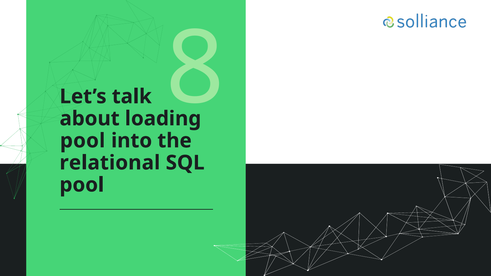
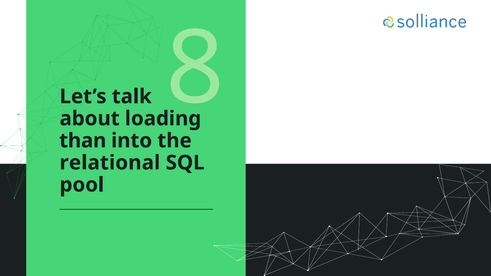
pool: pool -> than (83, 141)
